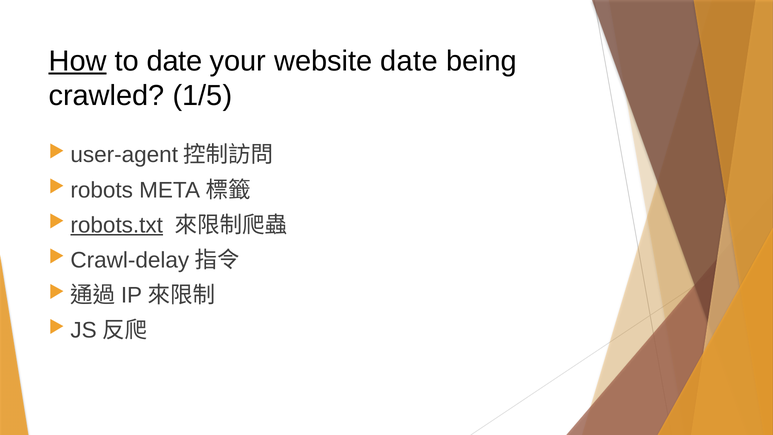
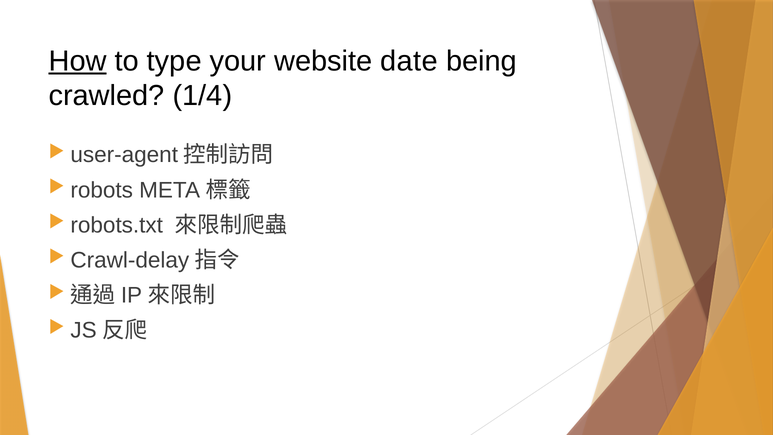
to date: date -> type (174, 61)
1/5: 1/5 -> 1/4 (202, 96)
robots.txt underline: present -> none (117, 225)
